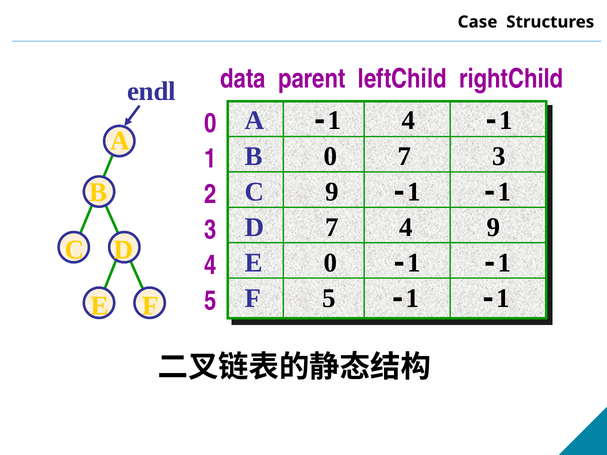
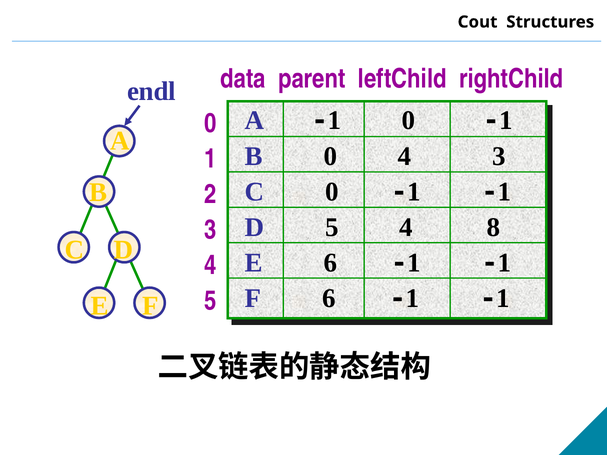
Case: Case -> Cout (478, 22)
-1 4: 4 -> 0 (409, 121)
0 7: 7 -> 4 (405, 156)
C 9: 9 -> 0 (332, 192)
D 7: 7 -> 5 (332, 227)
4 9: 9 -> 8 (494, 227)
E 0: 0 -> 6 (330, 263)
F 5: 5 -> 6 (329, 299)
